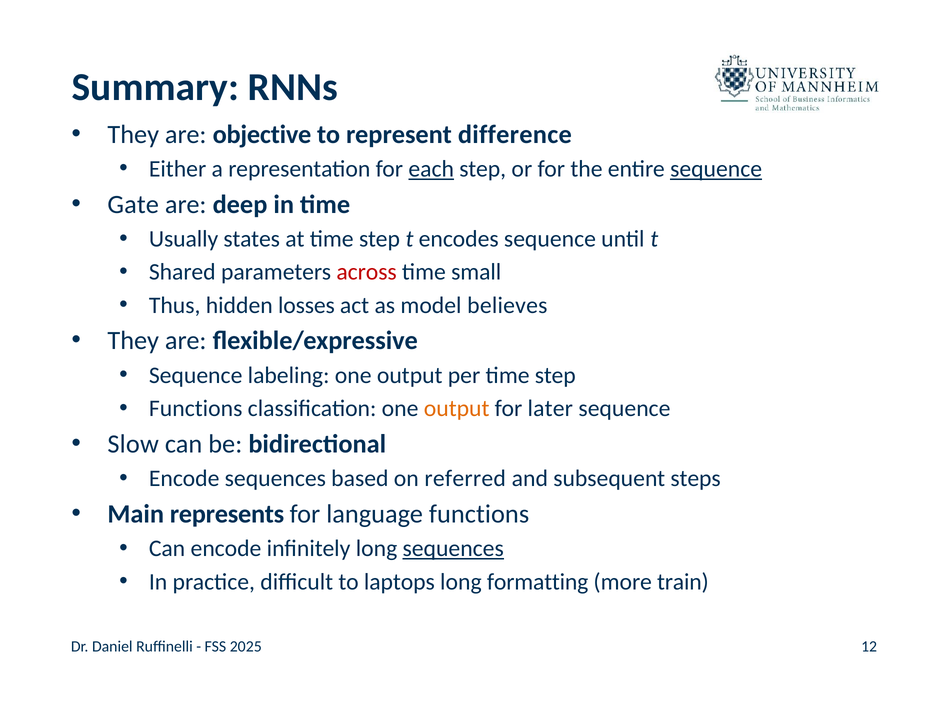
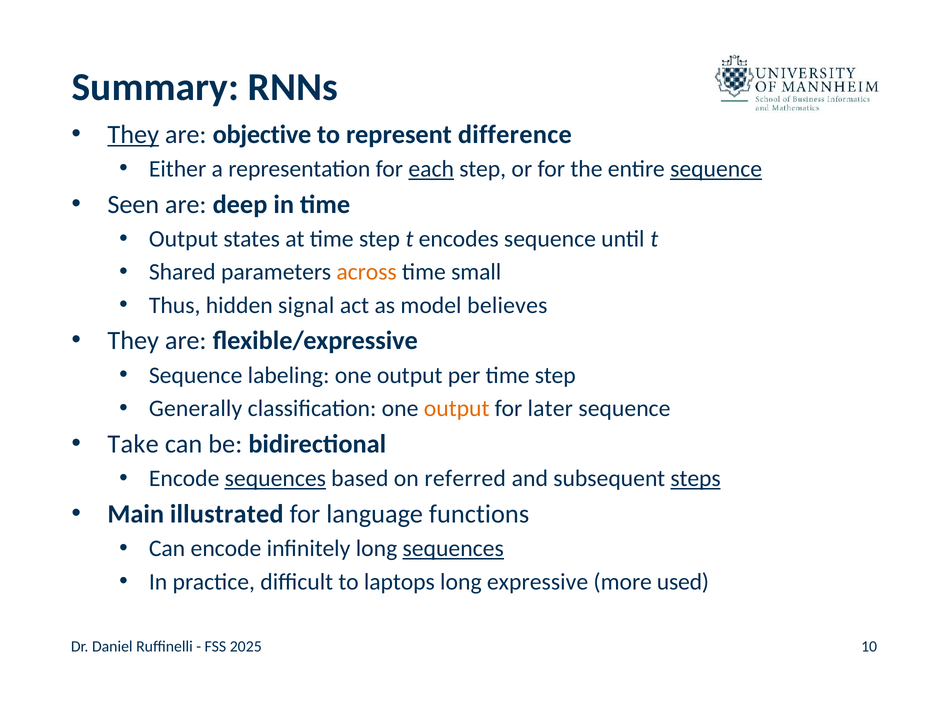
They underline: none -> present (133, 134)
Gate: Gate -> Seen (133, 204)
Usually: Usually -> Output (184, 239)
across colour: red -> orange (367, 272)
losses: losses -> signal (306, 305)
Functions: Functions -> Generally (196, 409)
Slow: Slow -> Take (133, 444)
sequences underline: none -> present (275, 479)
steps underline: none -> present (696, 479)
represents: represents -> illustrated (227, 514)
formatting: formatting -> expressive (538, 582)
train: train -> used (683, 582)
12: 12 -> 10 (869, 647)
